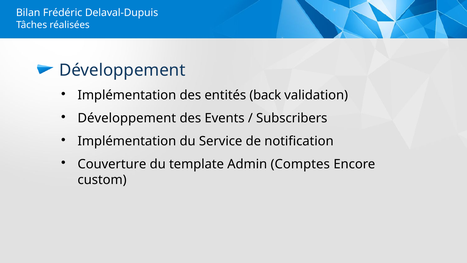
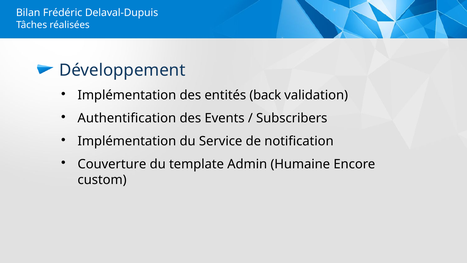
Développement: Développement -> Authentification (127, 118)
Comptes: Comptes -> Humaine (300, 164)
